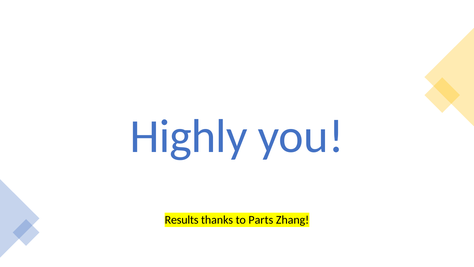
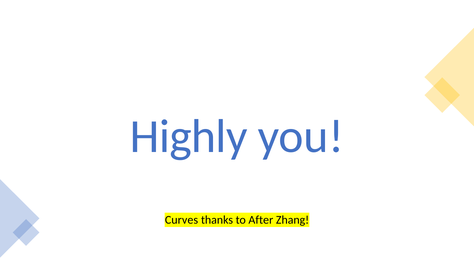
Results: Results -> Curves (182, 220)
Parts: Parts -> After (261, 220)
